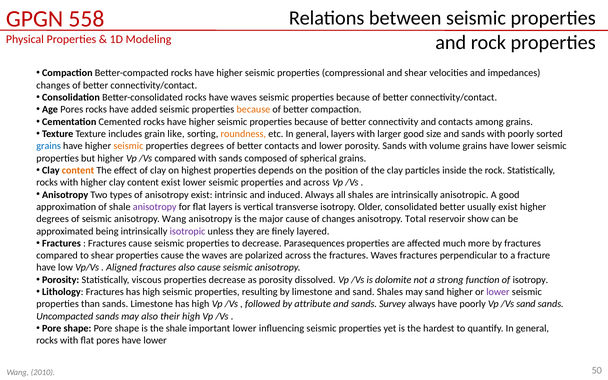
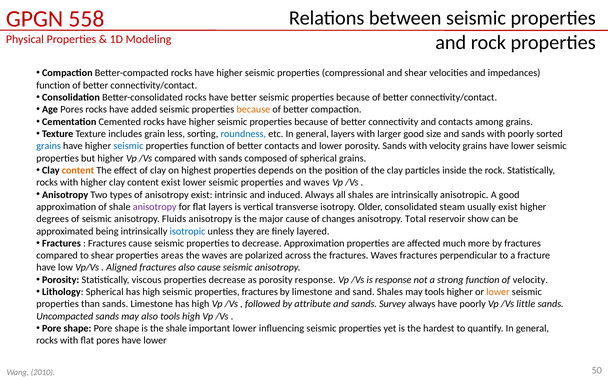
changes: changes -> function (53, 85)
have waves: waves -> better (244, 97)
like: like -> less (176, 134)
roundness colour: orange -> blue (243, 134)
seismic colour: orange -> blue (128, 146)
properties degrees: degrees -> function (207, 146)
with volume: volume -> velocity (445, 146)
and across: across -> waves (316, 183)
consolidated better: better -> steam (452, 207)
anisotropy Wang: Wang -> Fluids (174, 219)
isotropic colour: purple -> blue (188, 231)
decrease Parasequences: Parasequences -> Approximation (314, 243)
properties cause: cause -> areas (172, 255)
porosity dissolved: dissolved -> response (315, 280)
is dolomite: dolomite -> response (393, 280)
of isotropy: isotropy -> velocity (530, 280)
Lithology Fractures: Fractures -> Spherical (105, 292)
properties resulting: resulting -> fractures (260, 292)
may sand: sand -> tools (435, 292)
lower colour: purple -> orange (498, 292)
/Vs sand: sand -> little (526, 304)
also their: their -> tools (170, 316)
